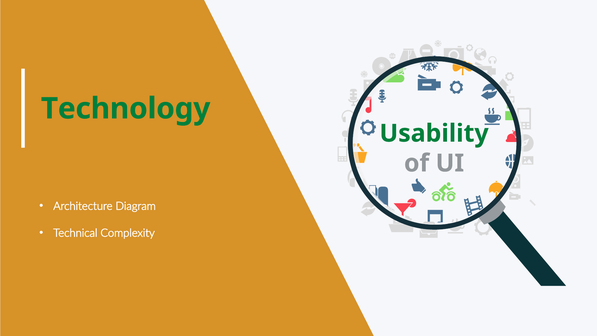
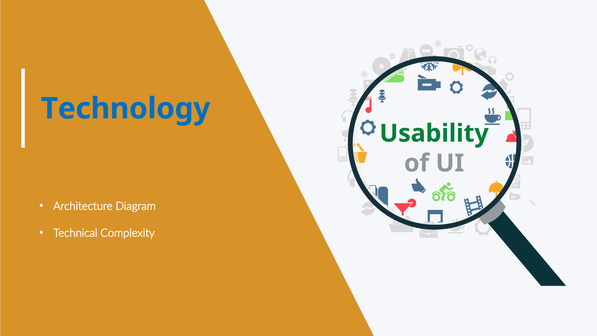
Technology colour: green -> blue (126, 109)
